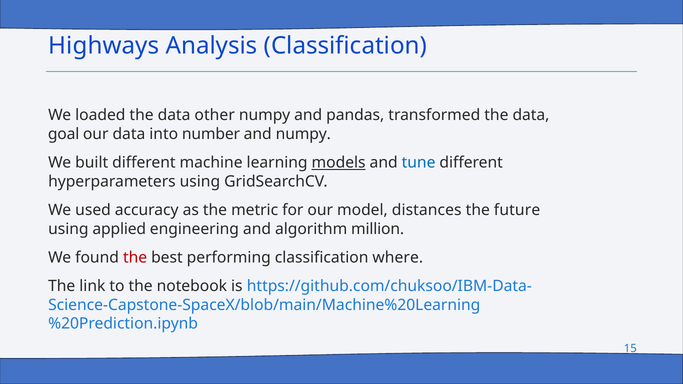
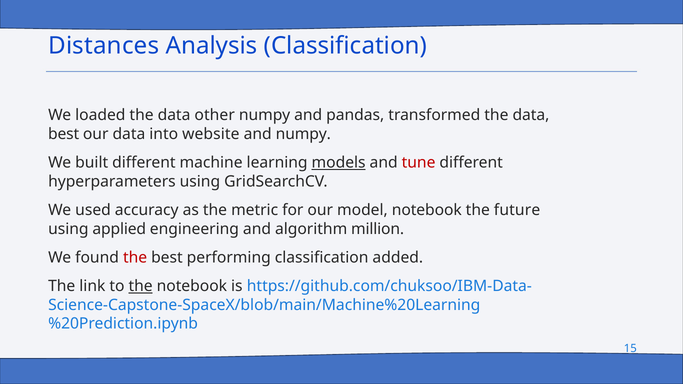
Highways: Highways -> Distances (104, 46)
goal: goal -> best (64, 134)
number: number -> website (211, 134)
tune colour: blue -> red (419, 163)
model distances: distances -> notebook (427, 210)
where: where -> added (398, 258)
the underline: none -> present (141, 286)
